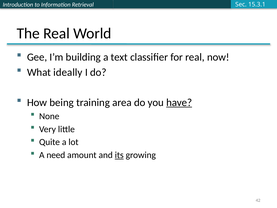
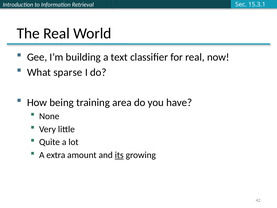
ideally: ideally -> sparse (68, 72)
have underline: present -> none (179, 102)
need: need -> extra (56, 155)
